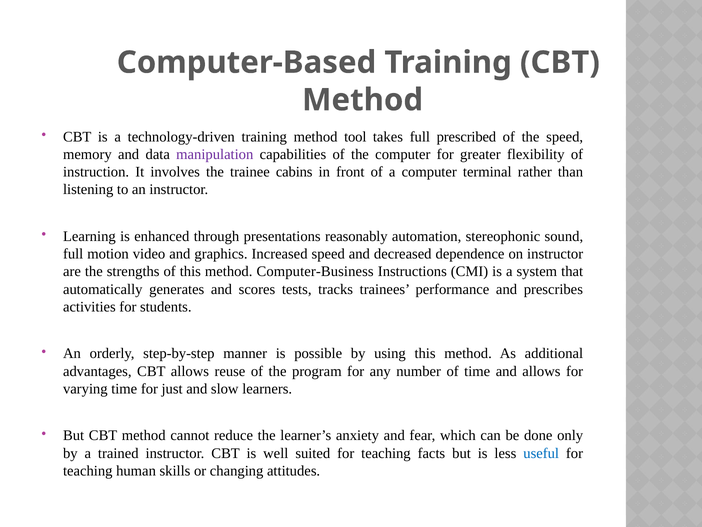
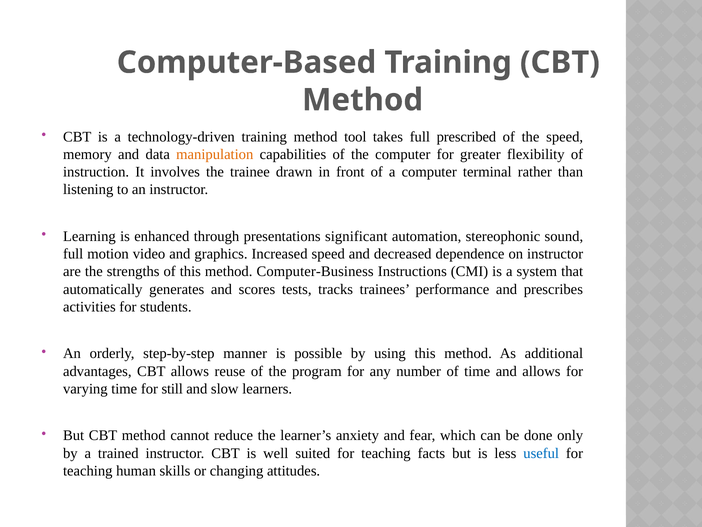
manipulation colour: purple -> orange (215, 154)
cabins: cabins -> drawn (294, 172)
reasonably: reasonably -> significant (356, 236)
just: just -> still (172, 388)
